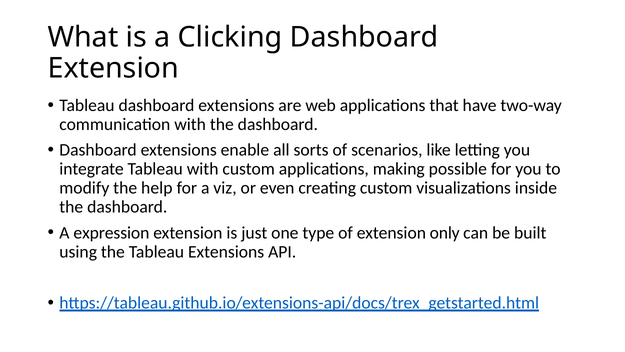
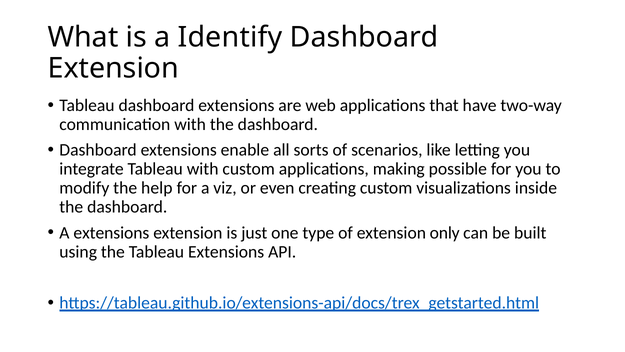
Clicking: Clicking -> Identify (230, 37)
A expression: expression -> extensions (111, 232)
